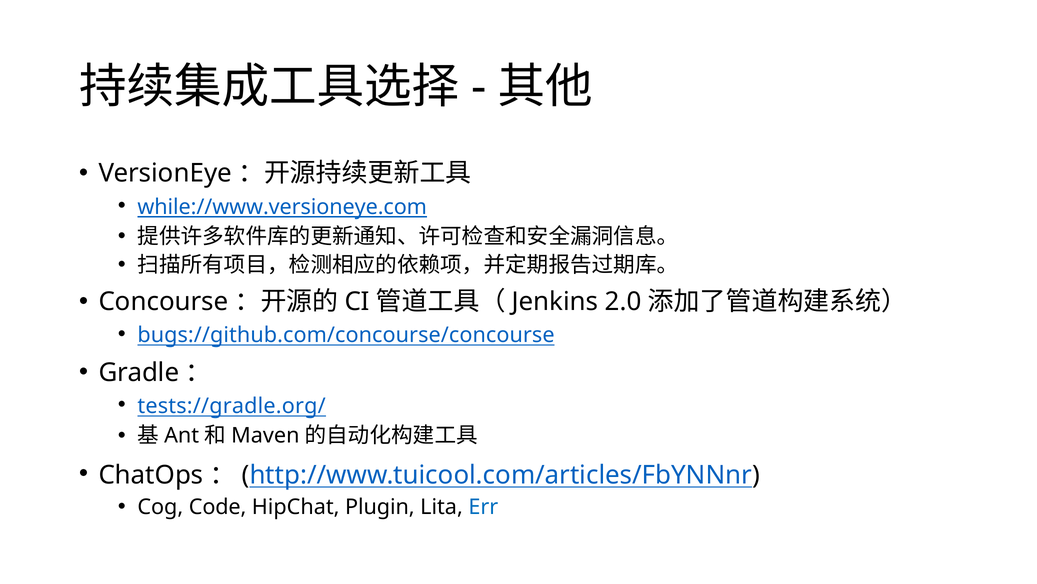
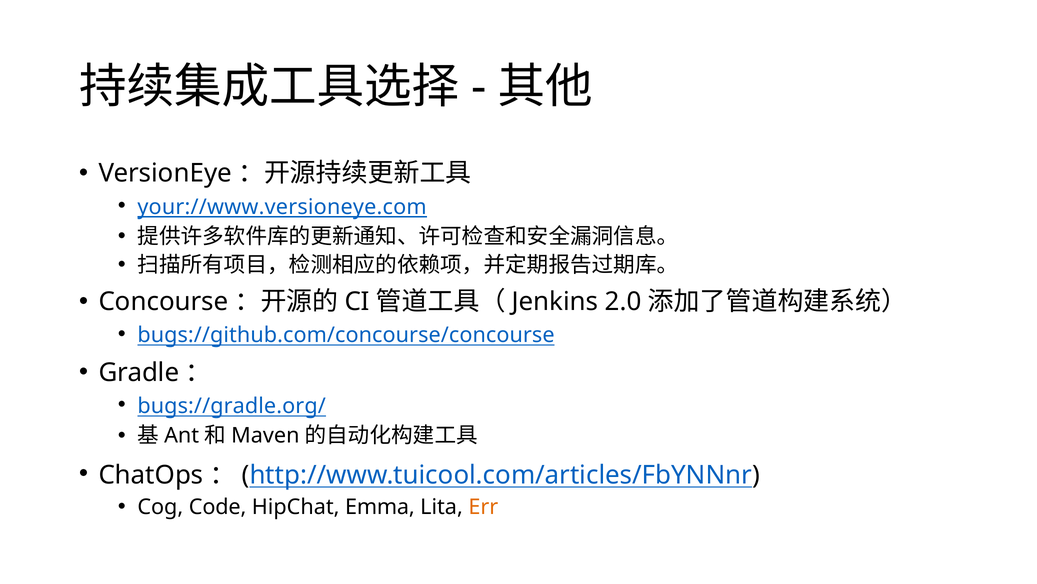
while://www.versioneye.com: while://www.versioneye.com -> your://www.versioneye.com (282, 207)
tests://gradle.org/: tests://gradle.org/ -> bugs://gradle.org/ (232, 406)
Plugin: Plugin -> Emma (380, 506)
Err colour: blue -> orange (483, 506)
